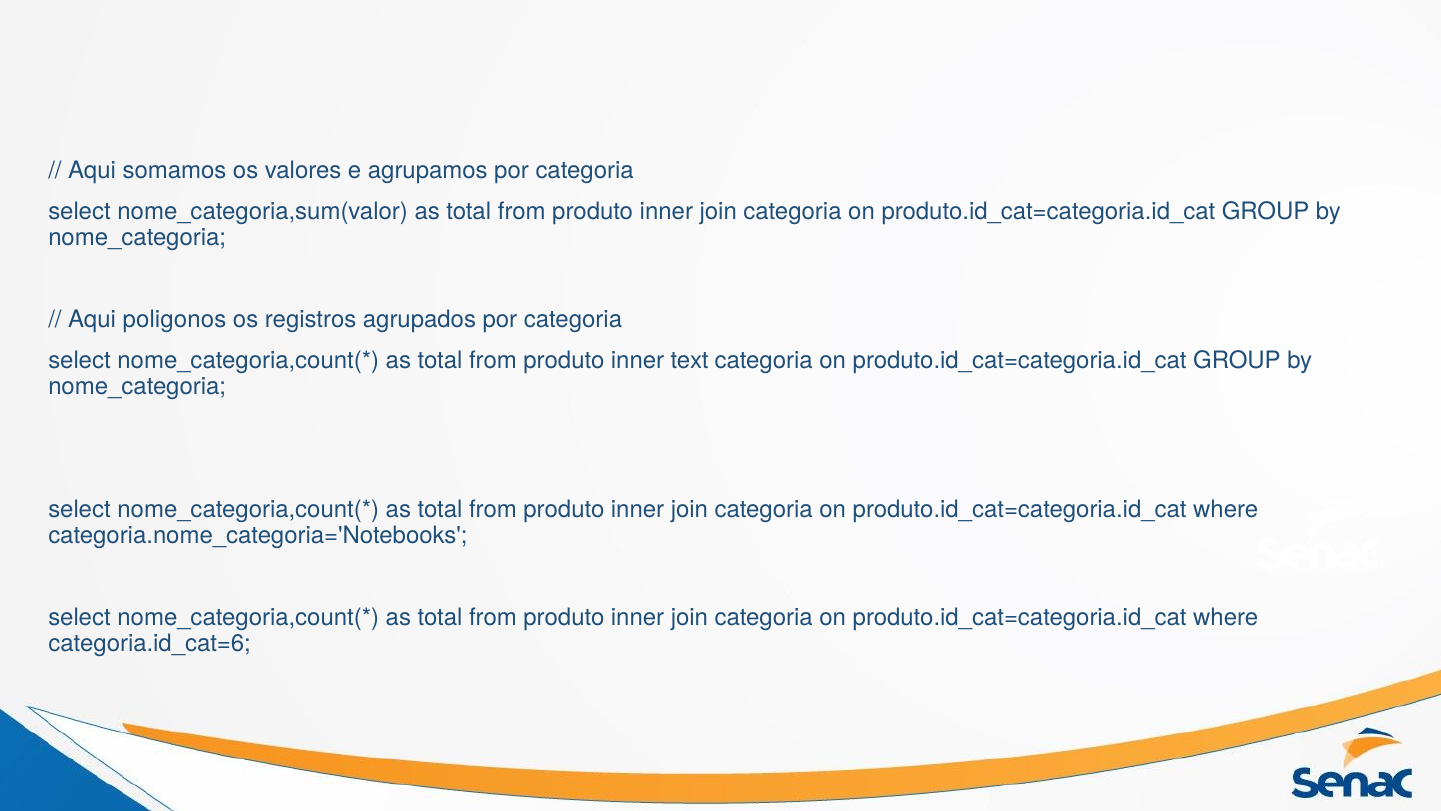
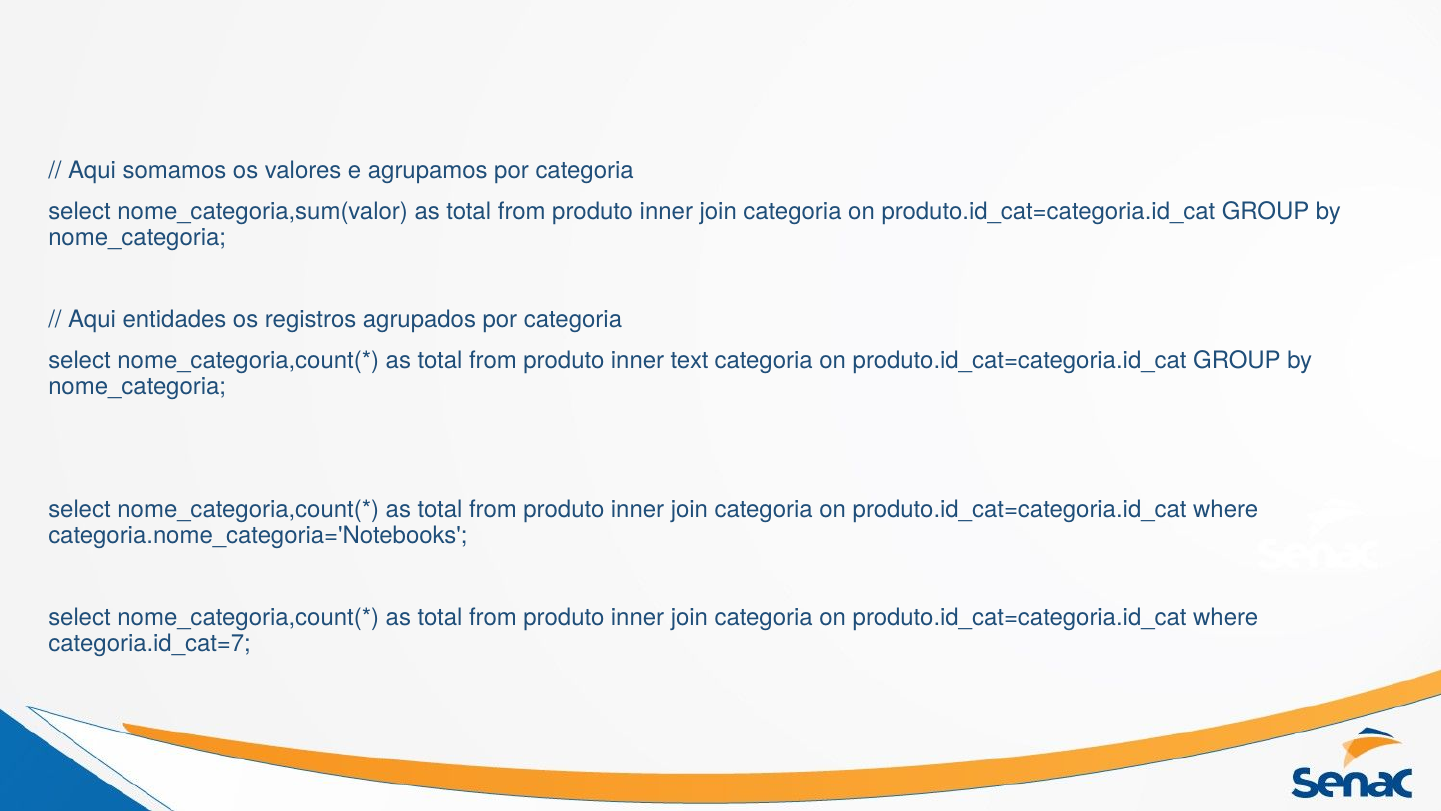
poligonos: poligonos -> entidades (175, 319)
categoria.id_cat=6: categoria.id_cat=6 -> categoria.id_cat=7 (150, 643)
